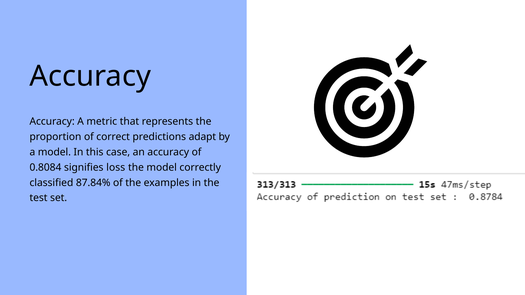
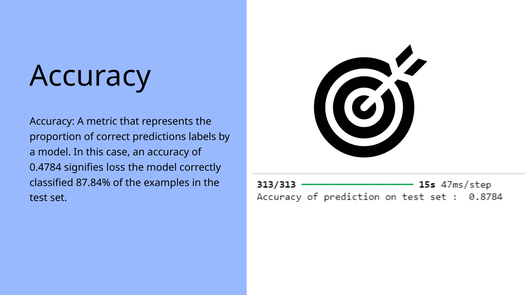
adapt: adapt -> labels (202, 137)
0.8084: 0.8084 -> 0.4784 (45, 168)
